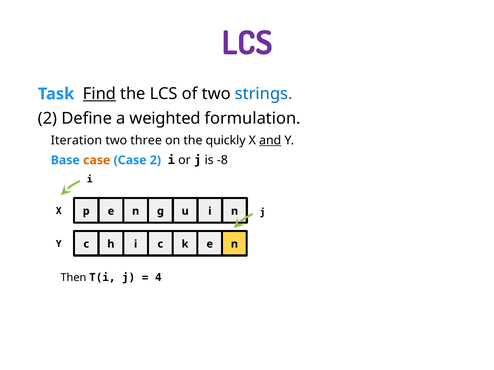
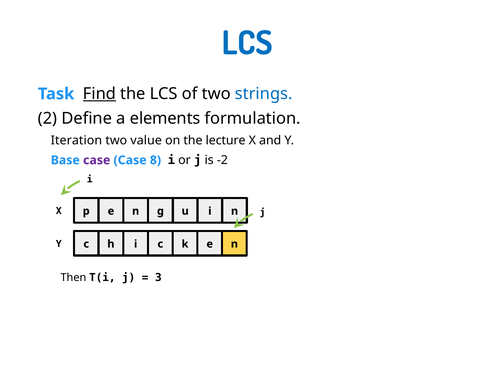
LCS colour: purple -> blue (247, 43)
weighted: weighted -> elements (165, 119)
three: three -> value (146, 141)
quickly: quickly -> lecture (226, 141)
and underline: present -> none (270, 141)
case colour: orange -> purple (97, 160)
Case 2: 2 -> 8 (155, 160)
-8: -8 -> -2 (222, 160)
4: 4 -> 3 (158, 278)
